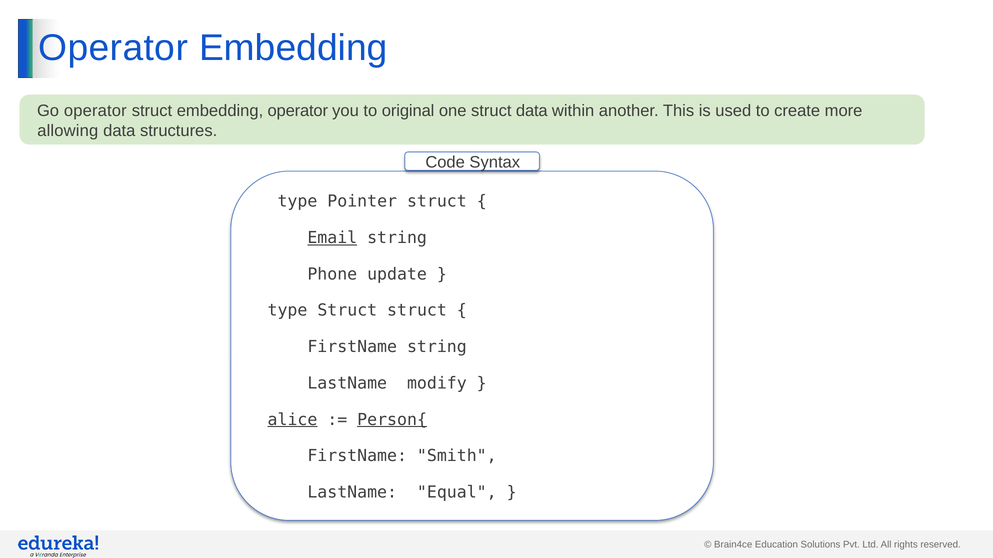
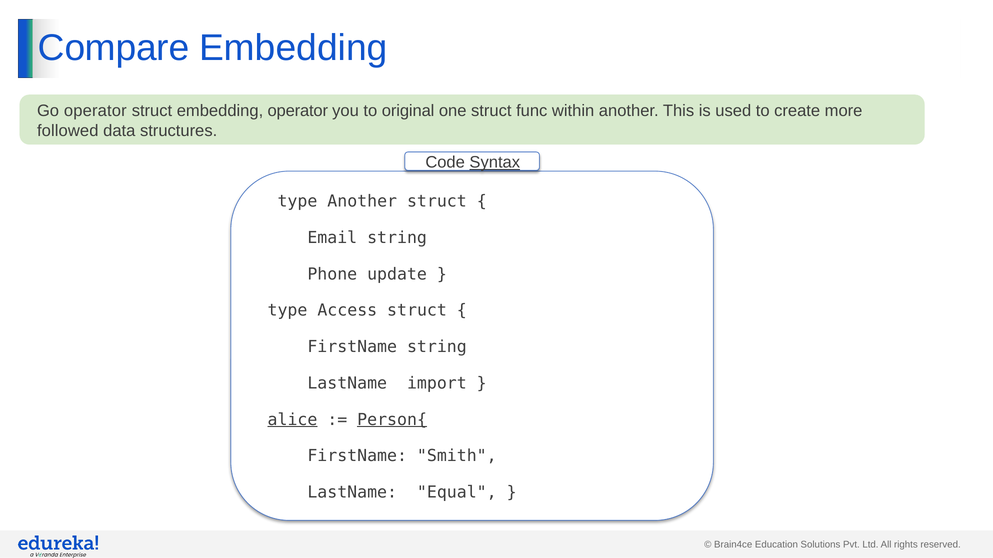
Operator: Operator -> Compare (114, 48)
struct data: data -> func (532, 111)
allowing: allowing -> followed (68, 131)
Syntax underline: none -> present (495, 162)
type Pointer: Pointer -> Another (362, 202)
Email underline: present -> none (332, 238)
type Struct: Struct -> Access (347, 311)
modify: modify -> import (437, 384)
